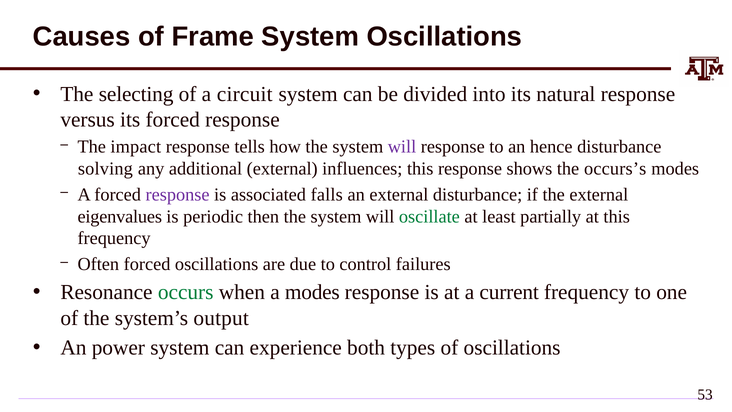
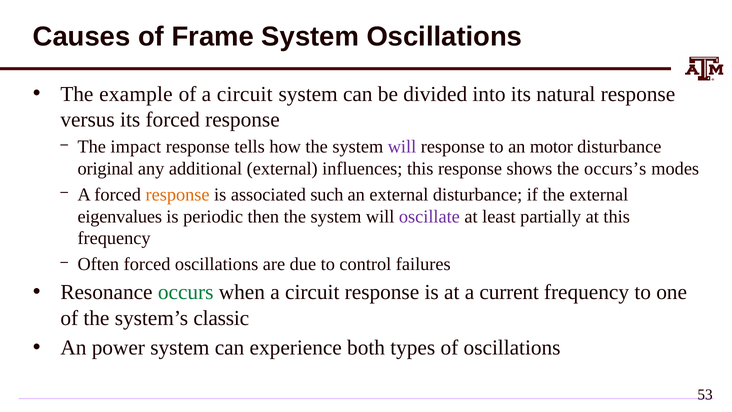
selecting: selecting -> example (136, 94)
hence: hence -> motor (551, 147)
solving: solving -> original (106, 169)
response colour: purple -> orange (178, 194)
falls: falls -> such (327, 194)
oscillate colour: green -> purple (429, 216)
when a modes: modes -> circuit (312, 292)
output: output -> classic (221, 318)
